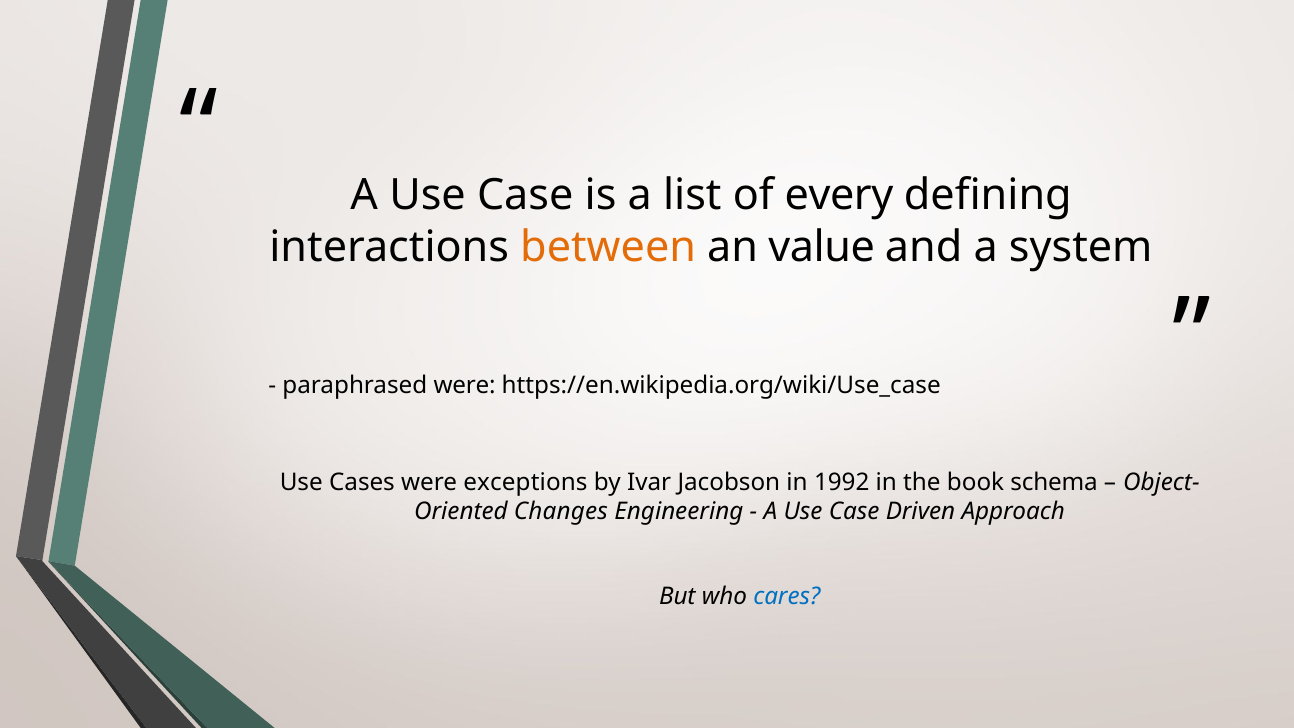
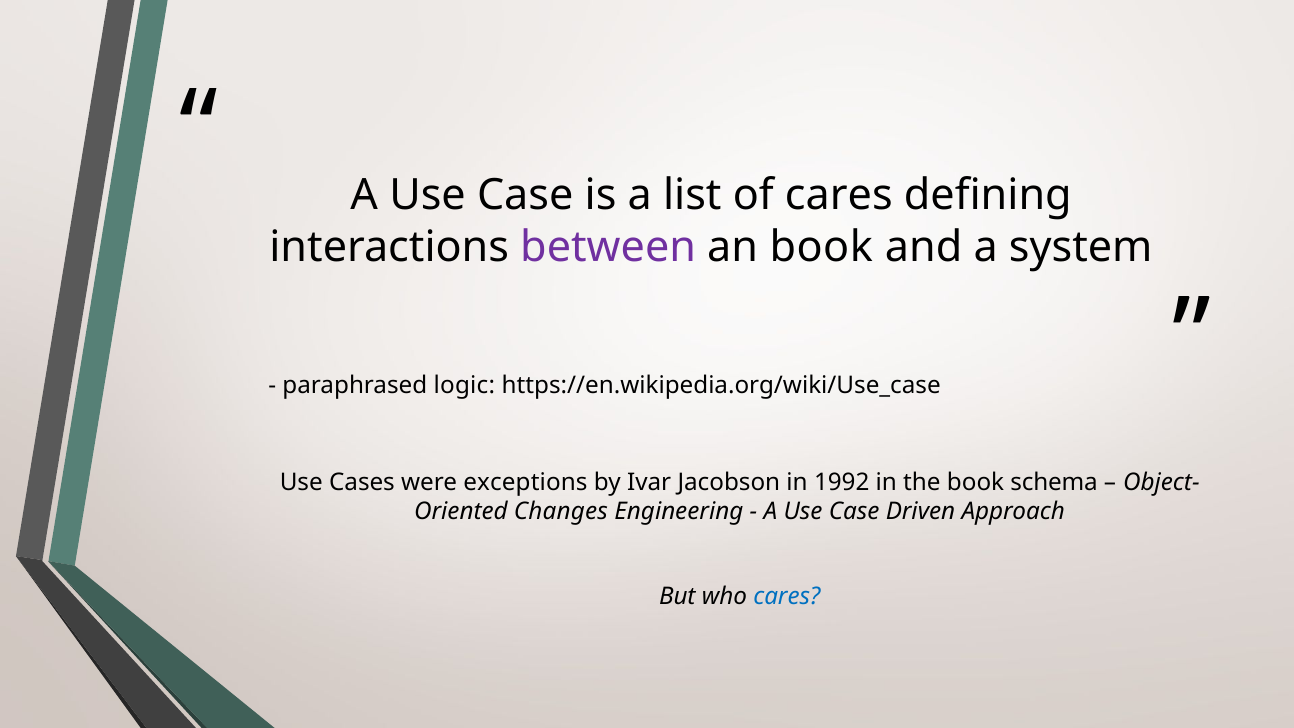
of every: every -> cares (839, 195)
between colour: orange -> purple (608, 247)
an value: value -> book (821, 247)
paraphrased were: were -> logic (464, 386)
